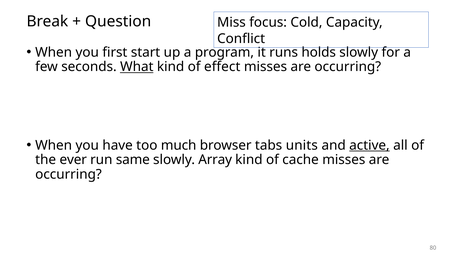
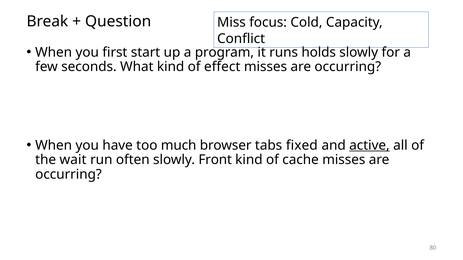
What underline: present -> none (137, 67)
units: units -> fixed (302, 145)
ever: ever -> wait (73, 160)
same: same -> often (133, 160)
Array: Array -> Front (215, 160)
